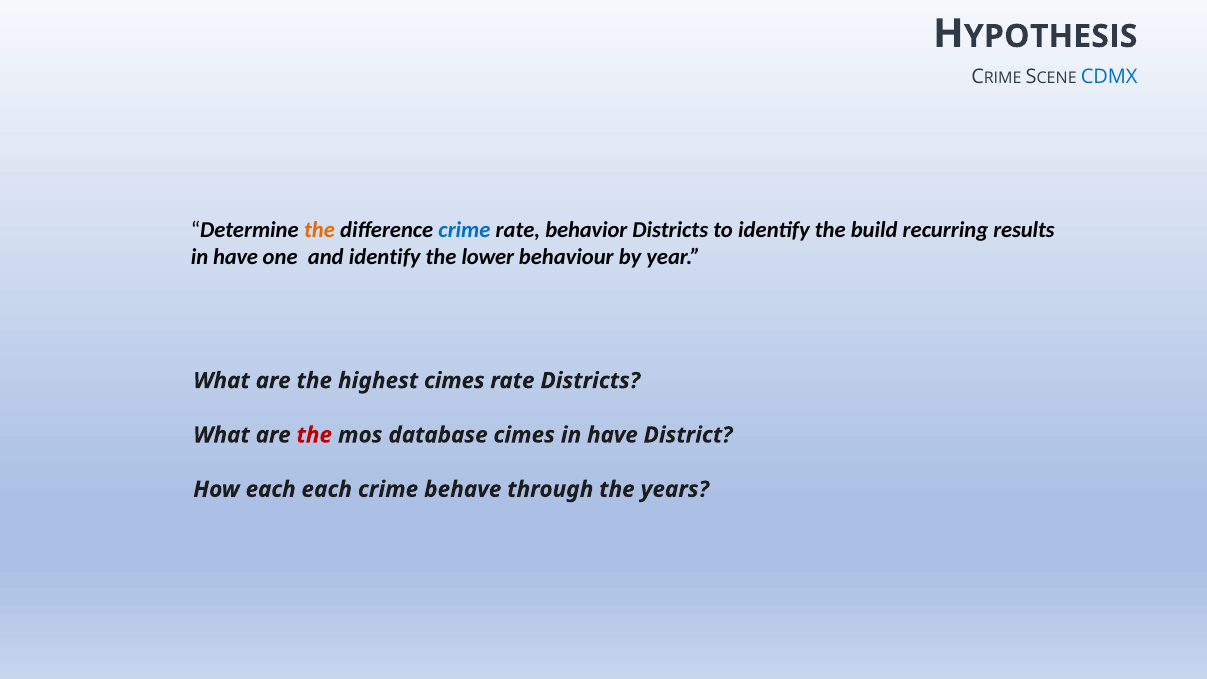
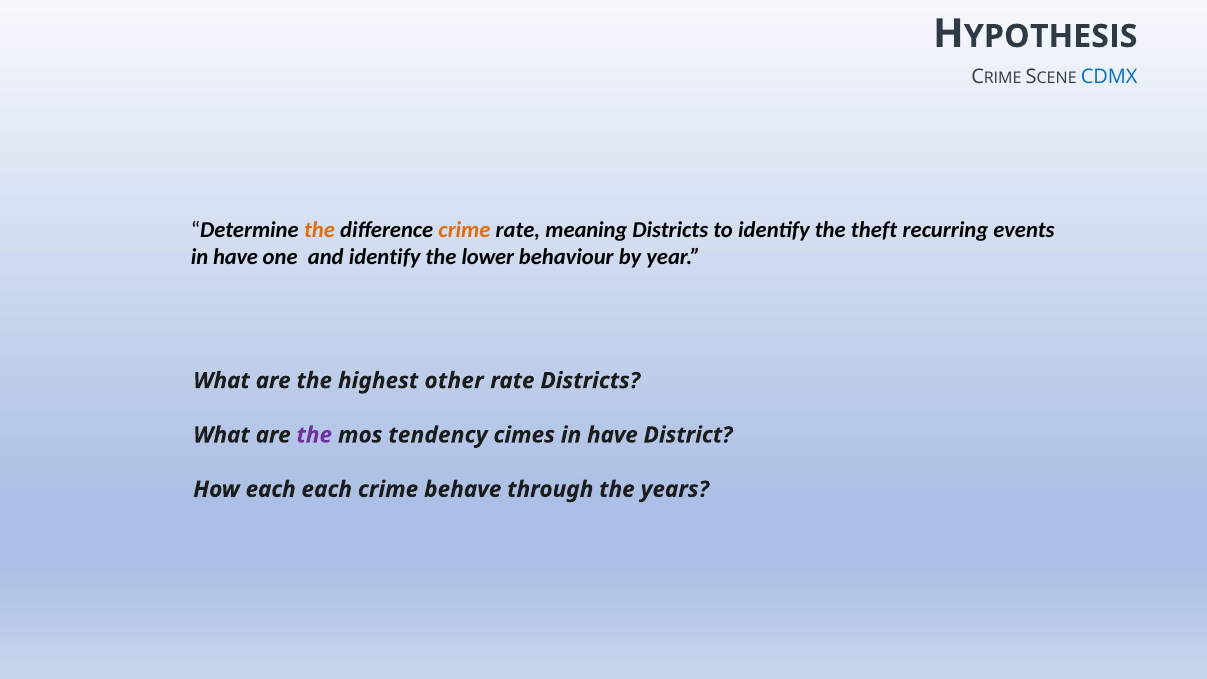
crime colour: blue -> orange (464, 230)
behavior: behavior -> meaning (586, 230)
build: build -> theft (874, 230)
results: results -> events (1024, 230)
highest cimes: cimes -> other (454, 381)
the colour: red -> purple (314, 435)
database: database -> tendency (438, 435)
